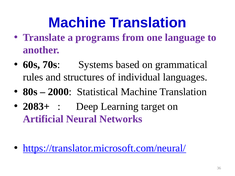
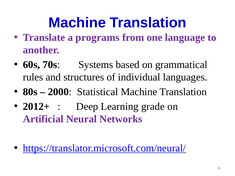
2083+: 2083+ -> 2012+ (36, 107)
target: target -> grade (153, 107)
